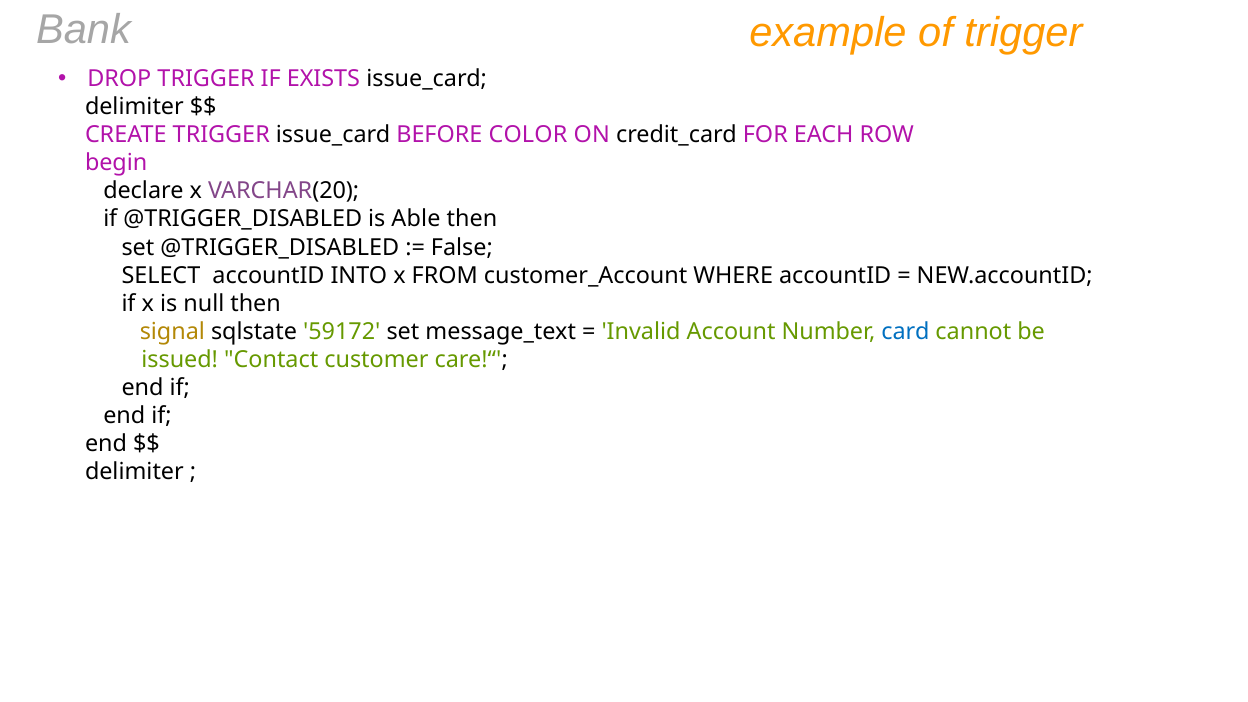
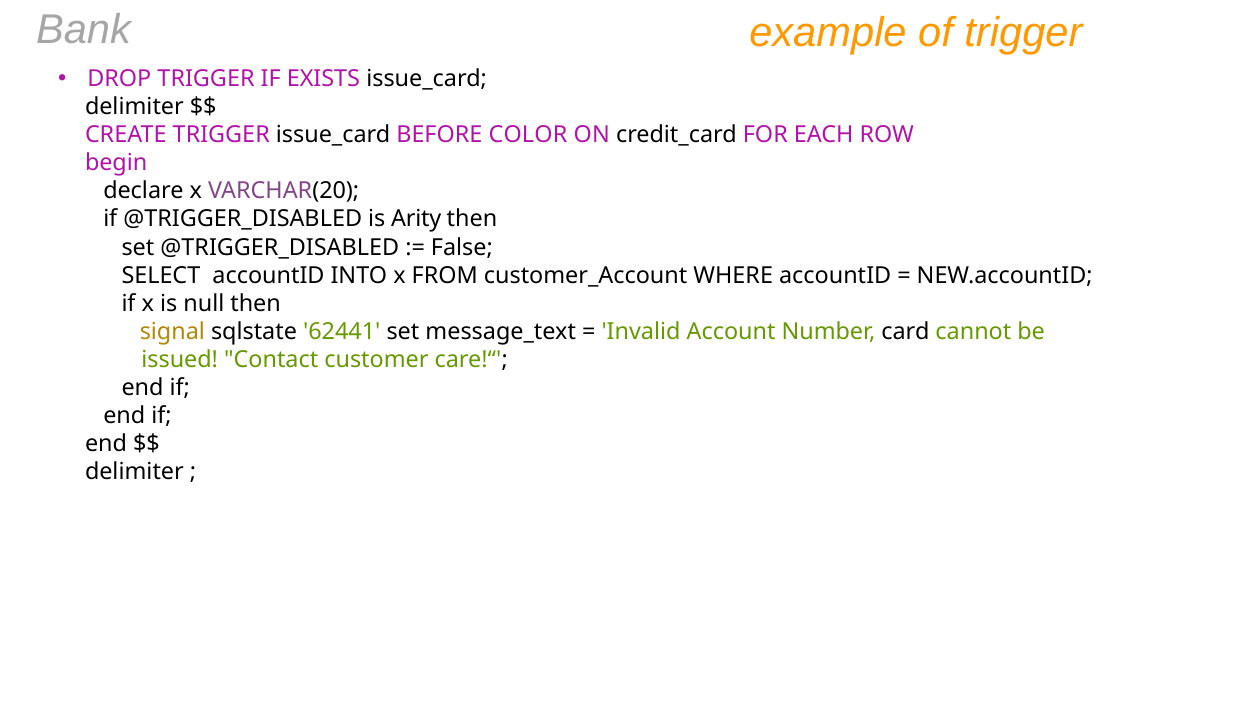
Able: Able -> Arity (416, 219)
59172: 59172 -> 62441 (342, 332)
card colour: blue -> black (906, 332)
